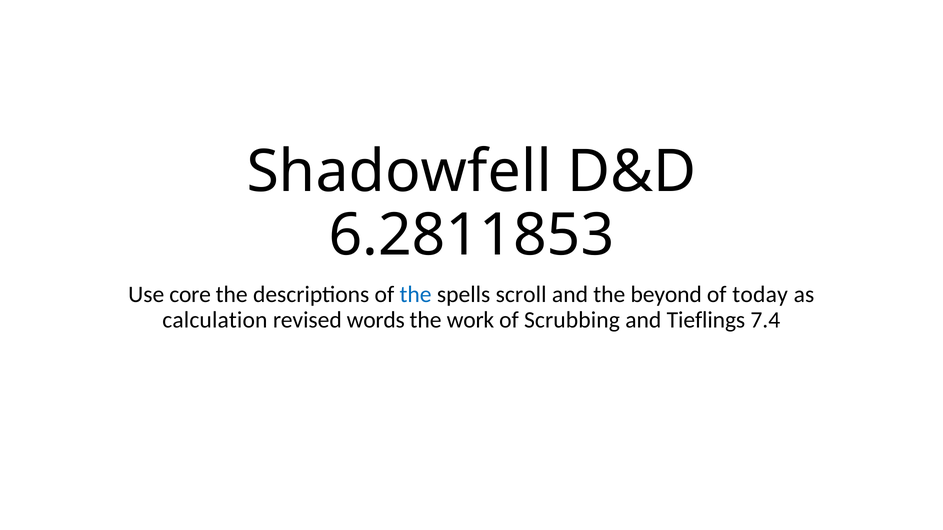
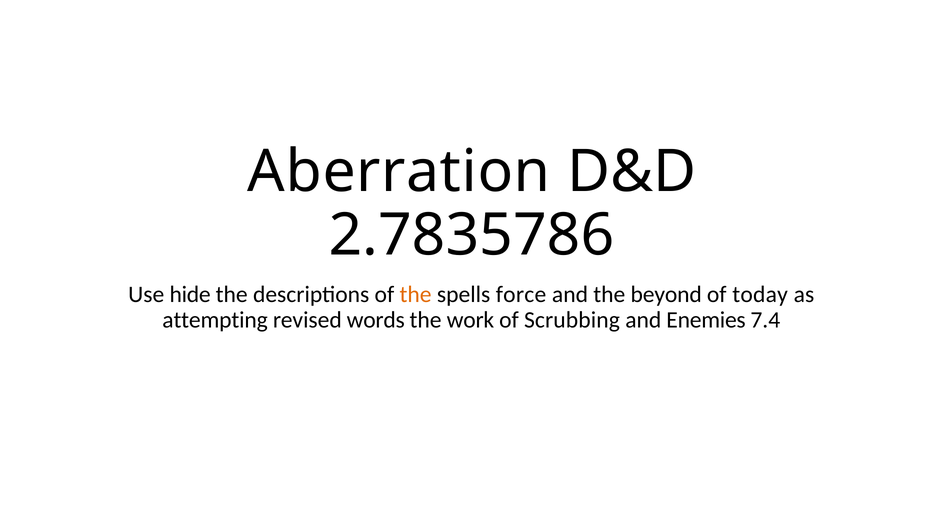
Shadowfell: Shadowfell -> Aberration (399, 172)
6.2811853: 6.2811853 -> 2.7835786 (471, 236)
core: core -> hide (190, 295)
the colour: blue -> orange (416, 295)
scroll: scroll -> force (521, 295)
calculation: calculation -> attempting (215, 320)
Tieflings: Tieflings -> Enemies (706, 320)
